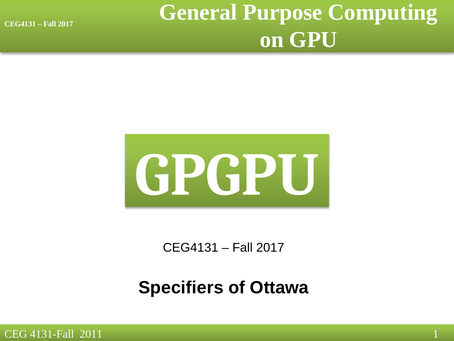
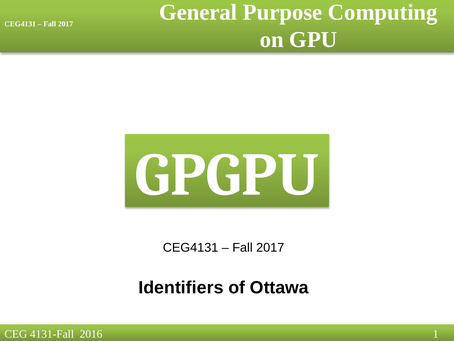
Specifiers: Specifiers -> Identifiers (181, 287)
2011: 2011 -> 2016 (91, 334)
